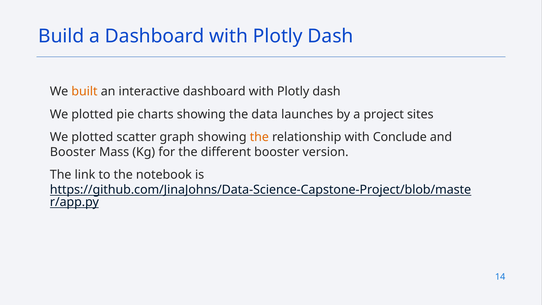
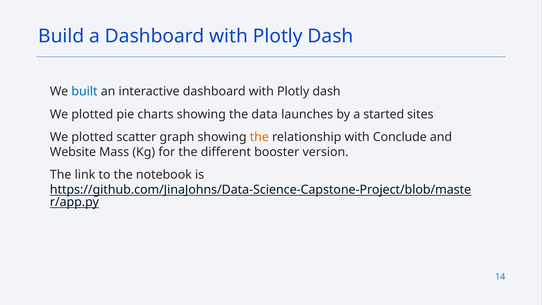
built colour: orange -> blue (84, 91)
project: project -> started (384, 114)
Booster: Booster -> Website (73, 152)
